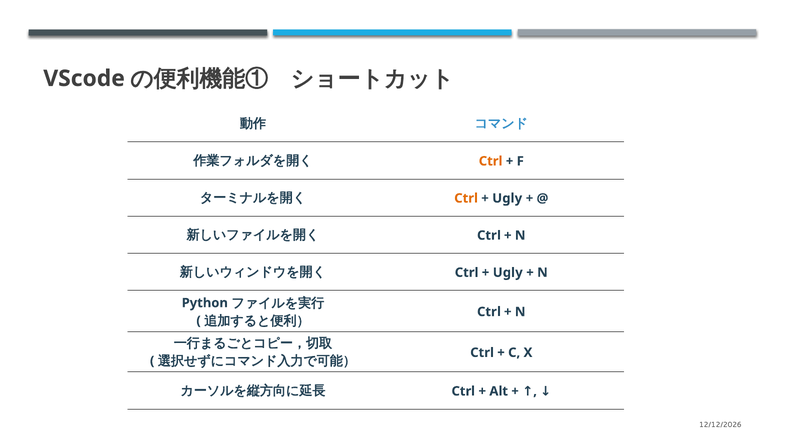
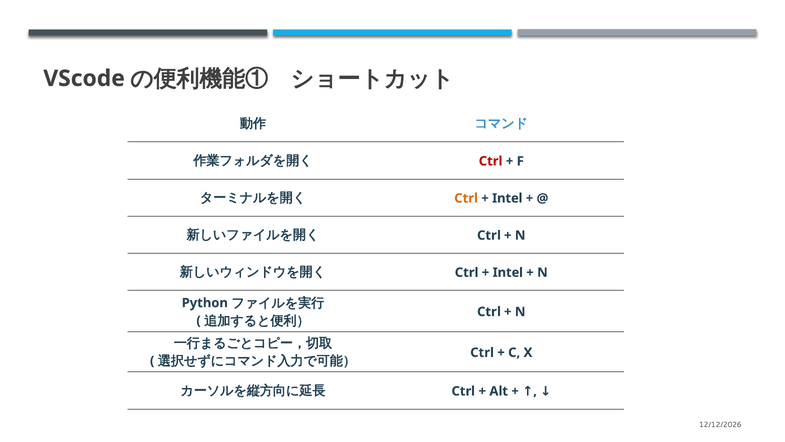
Ctrl colour: orange -> red (491, 161)
Ugly: Ugly -> Intel (507, 198)
Ugly: Ugly -> Intel (508, 272)
